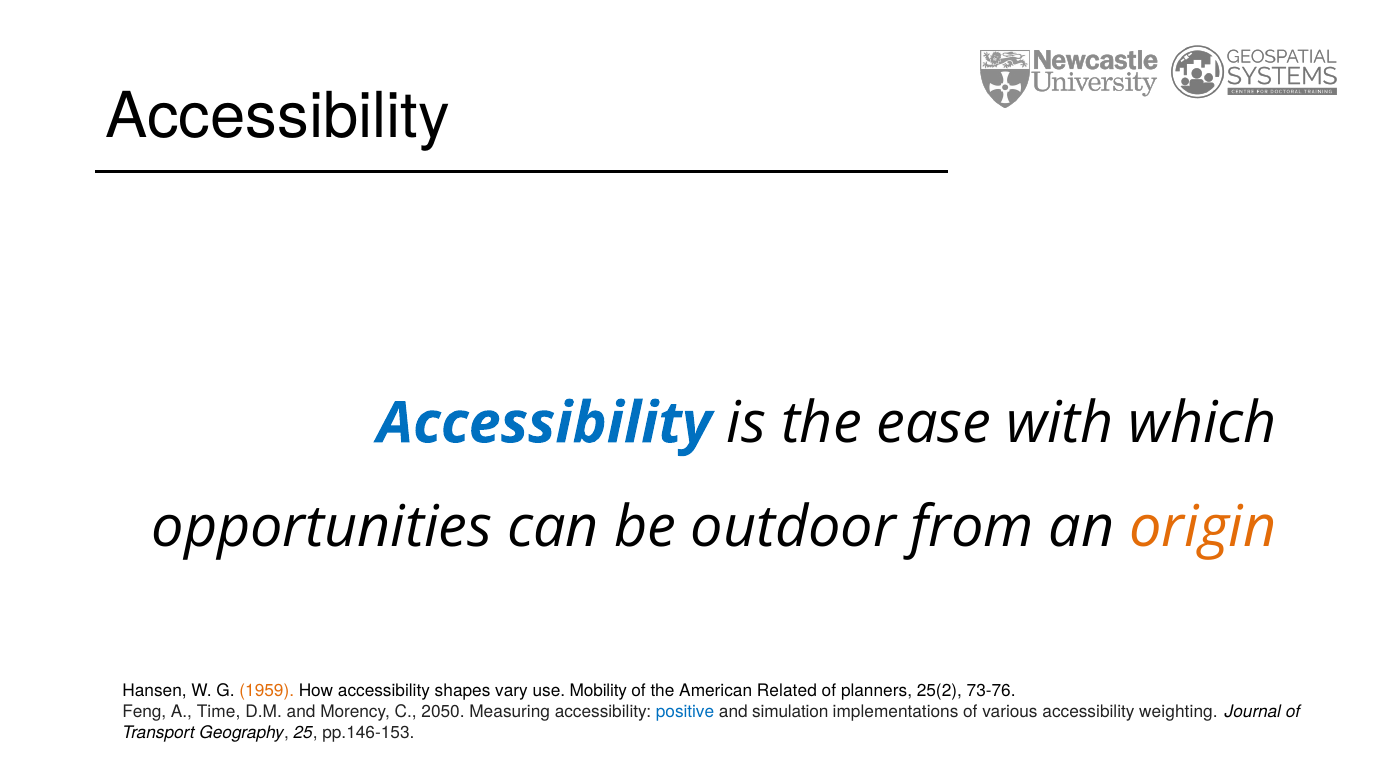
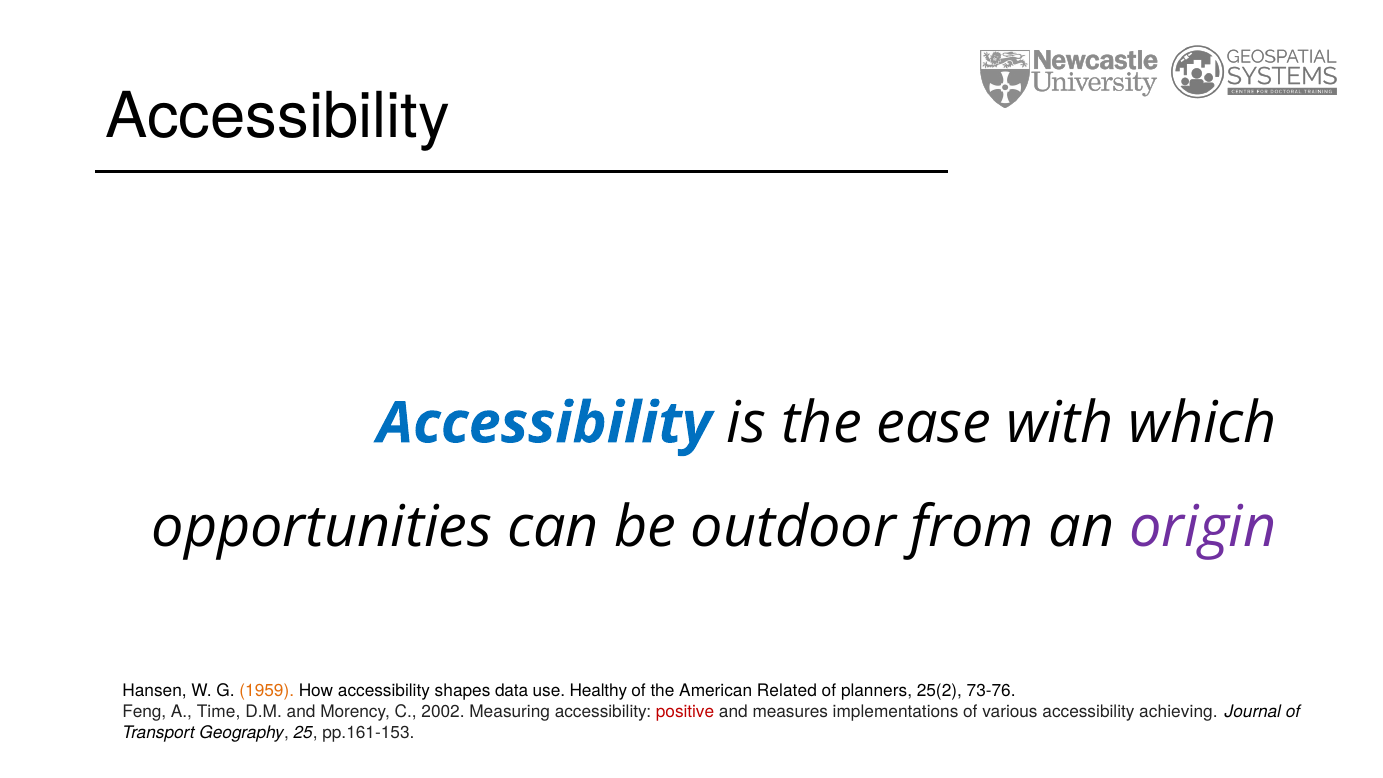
origin colour: orange -> purple (1203, 527)
vary: vary -> data (512, 691)
Mobility: Mobility -> Healthy (598, 691)
2050: 2050 -> 2002 (443, 712)
positive colour: blue -> red (685, 712)
simulation: simulation -> measures (790, 712)
weighting: weighting -> achieving (1178, 712)
pp.146-153: pp.146-153 -> pp.161-153 (368, 733)
